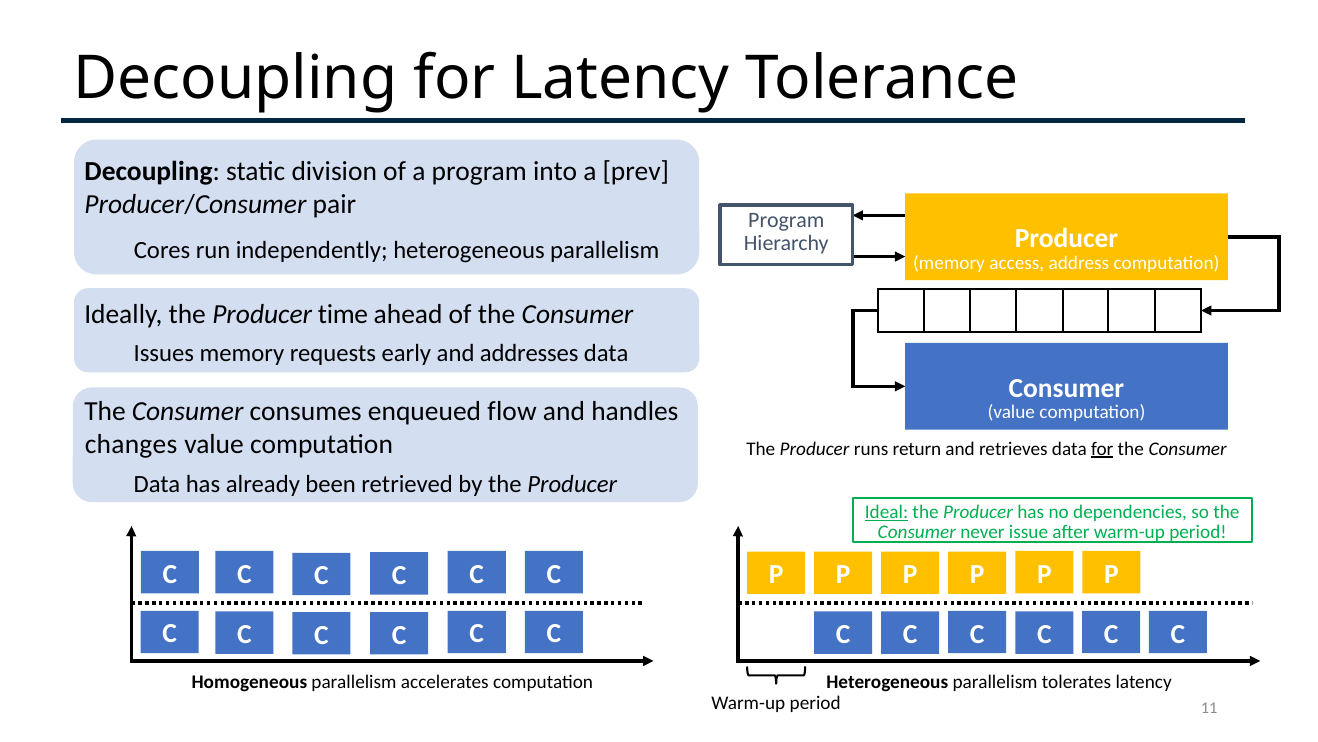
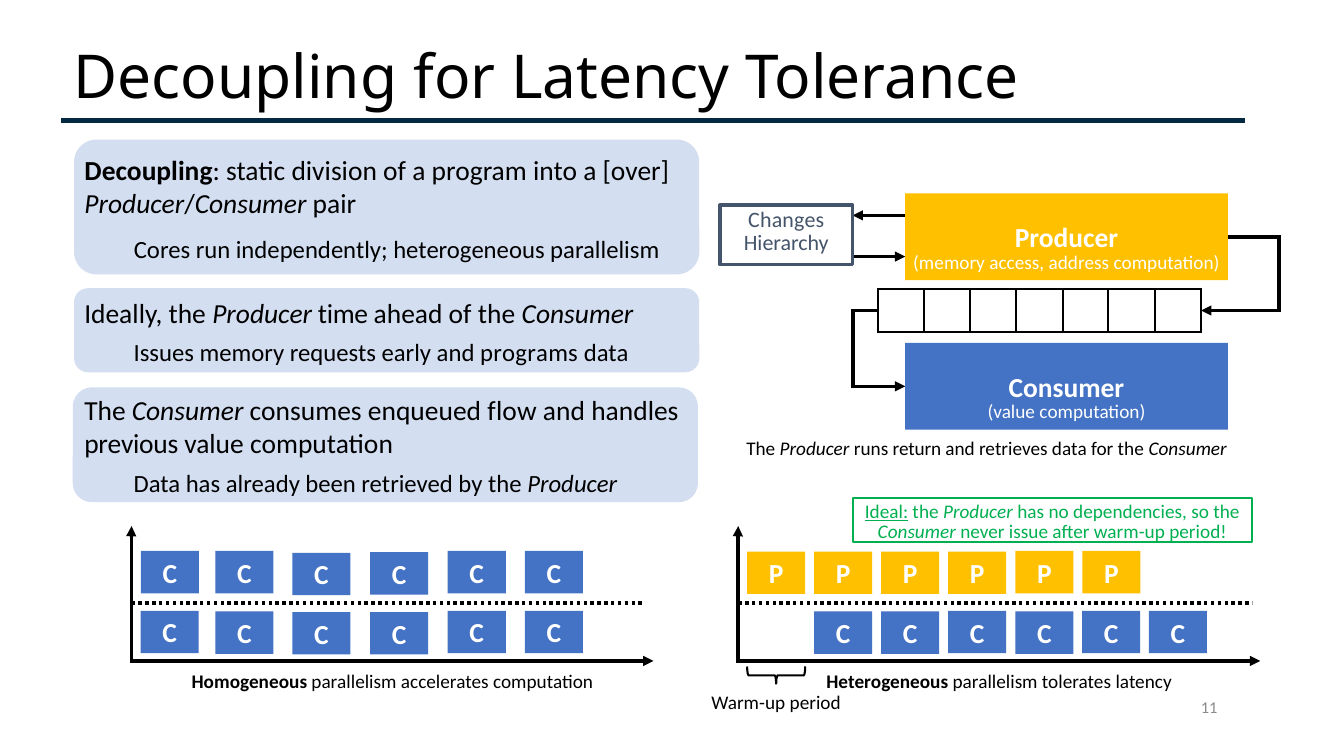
prev: prev -> over (636, 171)
Program: Program -> Changes (786, 220)
addresses: addresses -> programs (529, 353)
changes: changes -> previous (131, 444)
for underline: present -> none (1102, 448)
